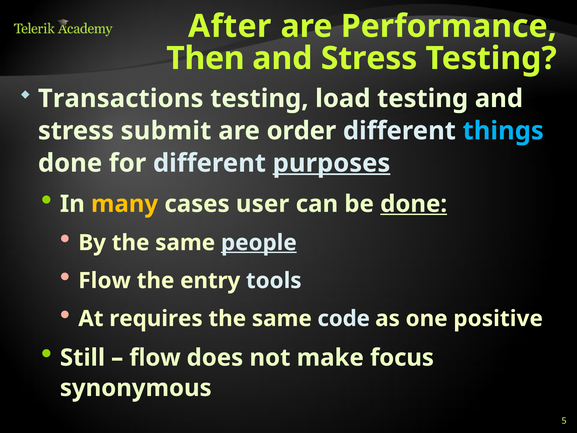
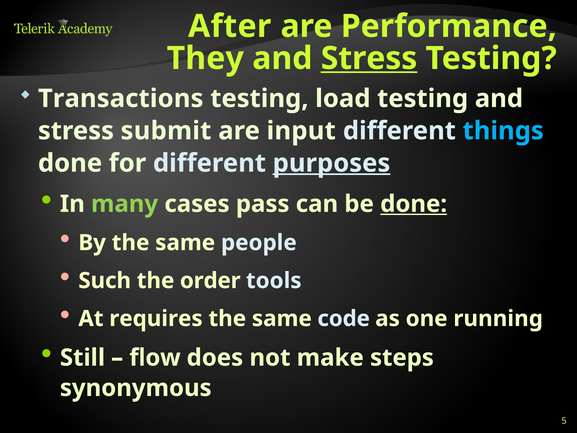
Then: Then -> They (205, 58)
Stress underline: none -> present (369, 58)
order: order -> input (301, 131)
many colour: yellow -> light green (125, 204)
user: user -> pass (263, 204)
people underline: present -> none (259, 243)
Flow: Flow -> Such (105, 281)
entry: entry -> order (210, 281)
positive: positive -> running (498, 318)
focus: focus -> steps (402, 358)
